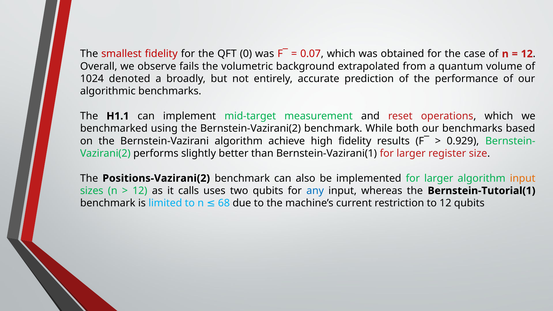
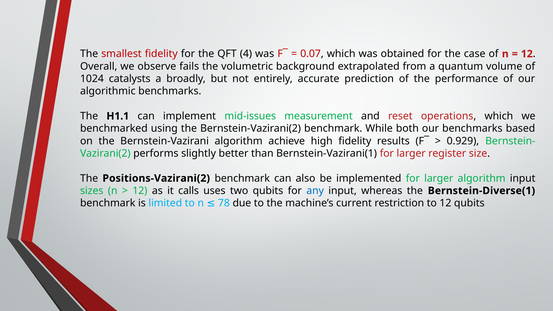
0: 0 -> 4 (246, 54)
denoted: denoted -> catalysts (130, 79)
mid-target: mid-target -> mid-issues (250, 116)
input colour: orange -> black (523, 178)
Bernstein-Tutorial(1: Bernstein-Tutorial(1 -> Bernstein-Diverse(1 (481, 191)
68: 68 -> 78 (224, 203)
